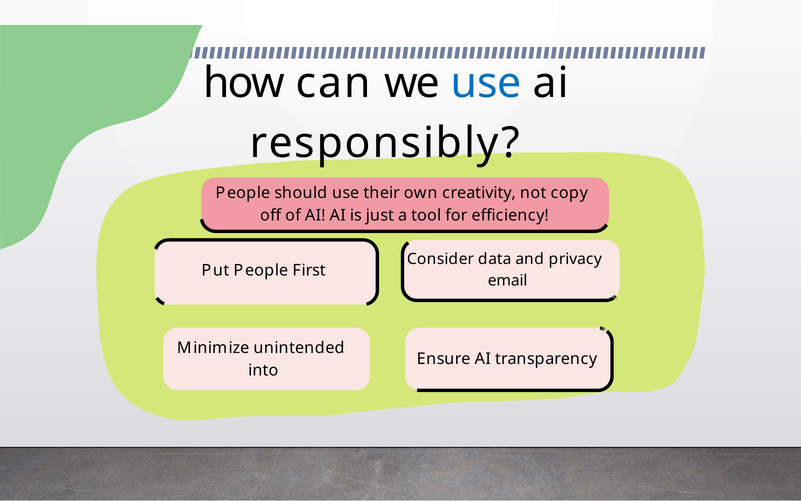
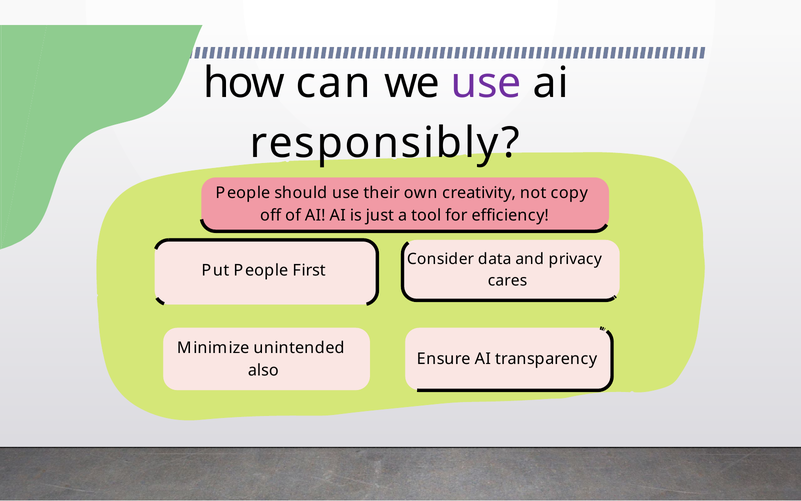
use colour: blue -> purple (486, 83)
email: email -> cares (508, 280)
into: into -> also (263, 370)
